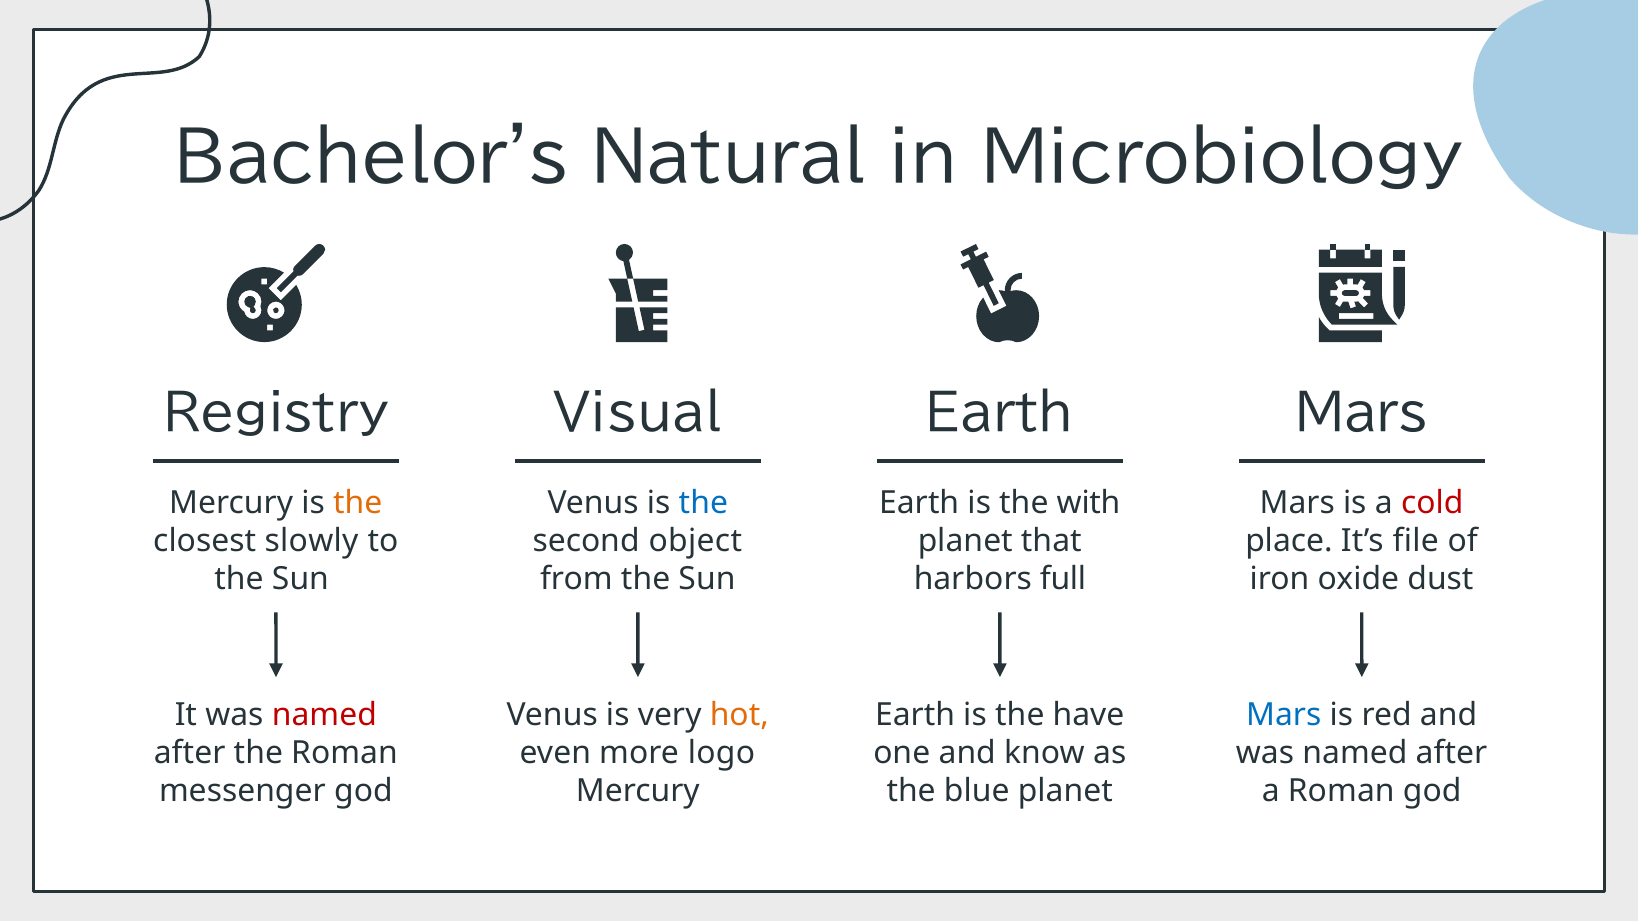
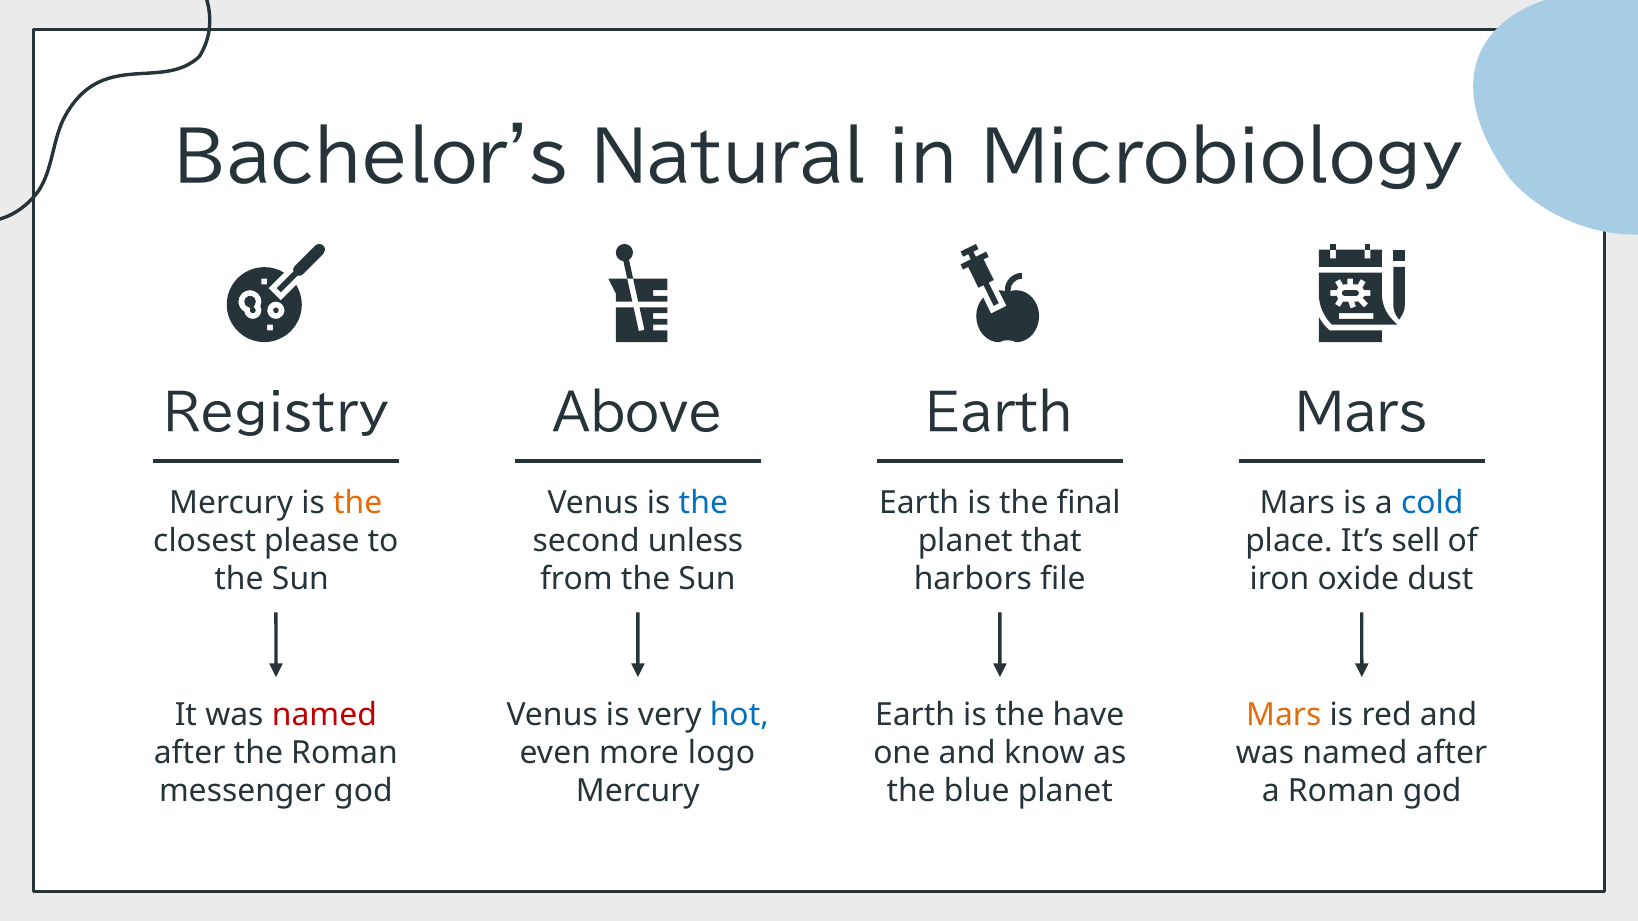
Visual: Visual -> Above (638, 414)
with: with -> final (1089, 503)
cold colour: red -> blue (1432, 503)
slowly: slowly -> please (312, 541)
object: object -> unless (696, 541)
file: file -> sell (1416, 541)
full: full -> file (1063, 579)
hot colour: orange -> blue (739, 715)
Mars colour: blue -> orange (1284, 715)
